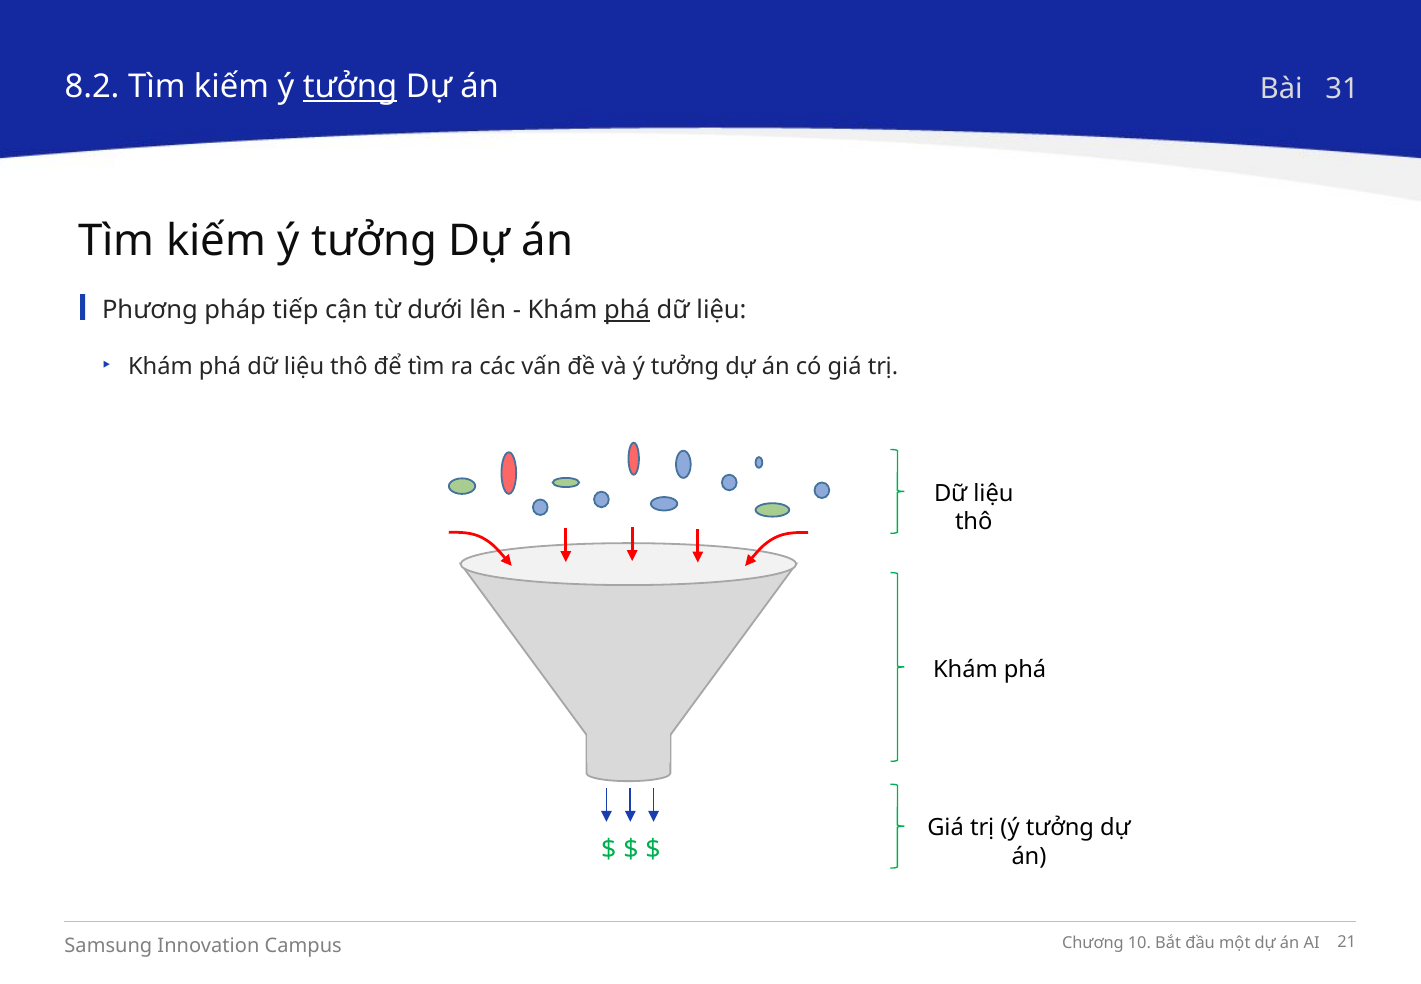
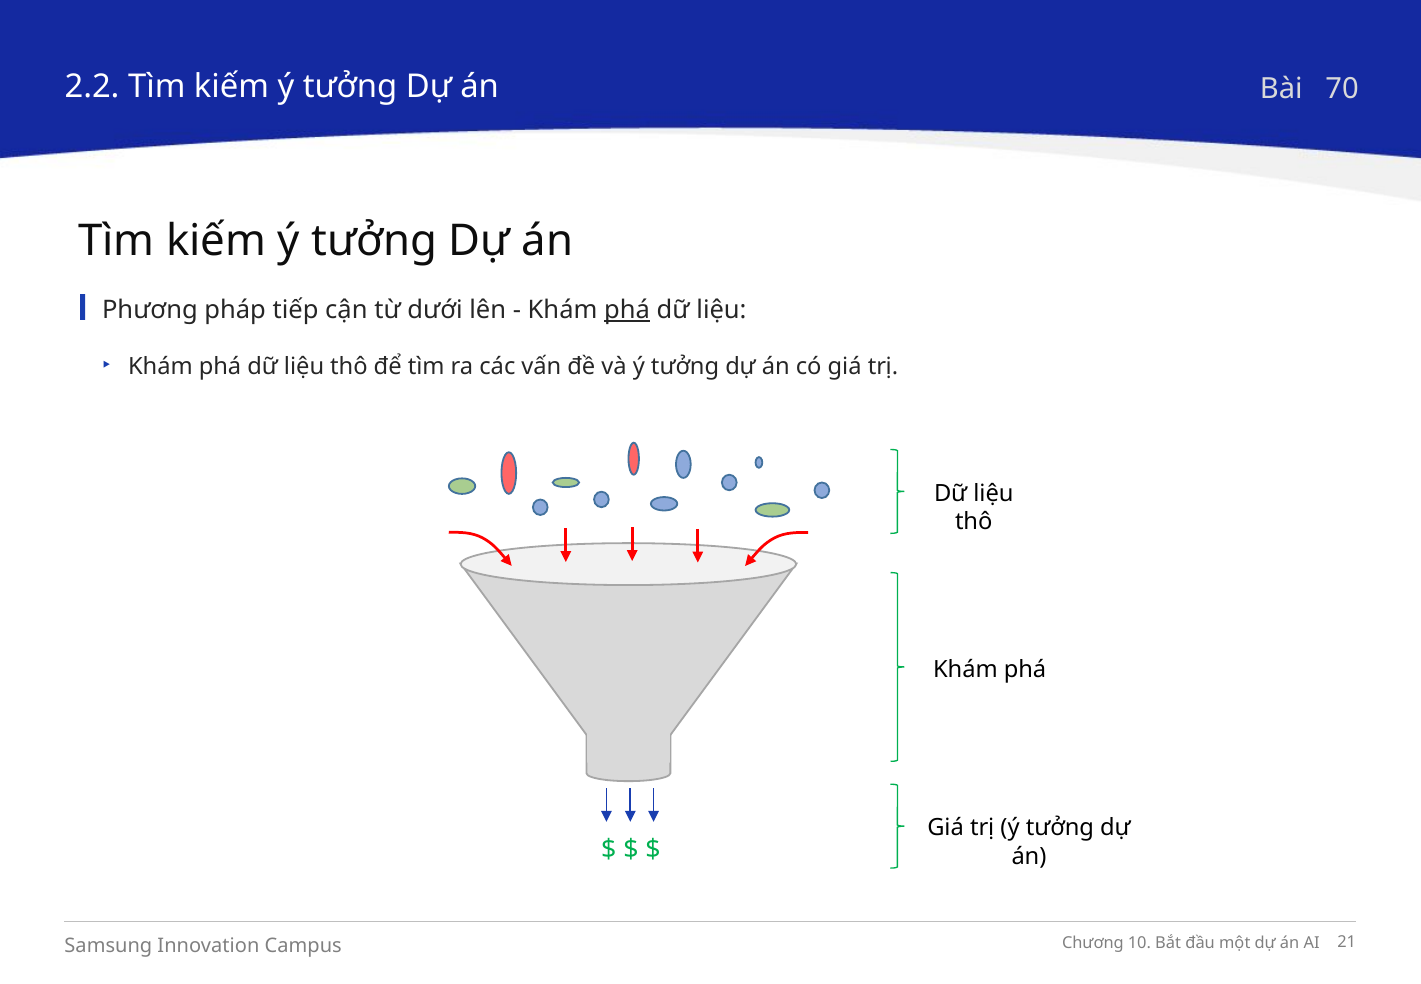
8.2: 8.2 -> 2.2 (92, 86)
tưởng underline: present -> none (350, 86)
31: 31 -> 70 (1342, 88)
